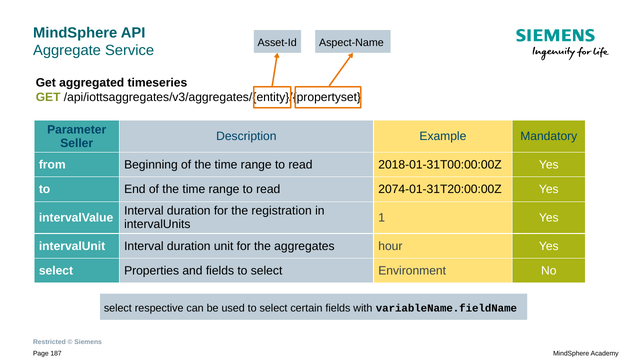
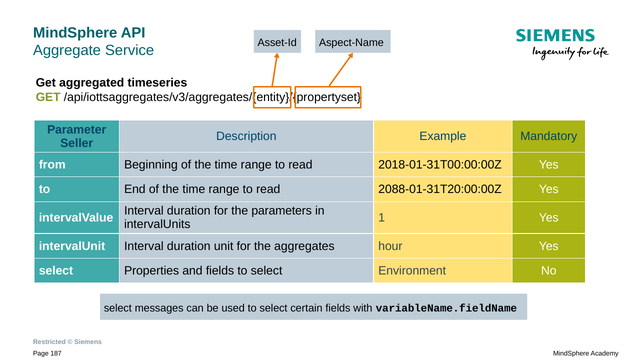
2074-01-31T20:00:00Z: 2074-01-31T20:00:00Z -> 2088-01-31T20:00:00Z (440, 190)
registration: registration -> parameters (282, 211)
respective: respective -> messages (159, 308)
